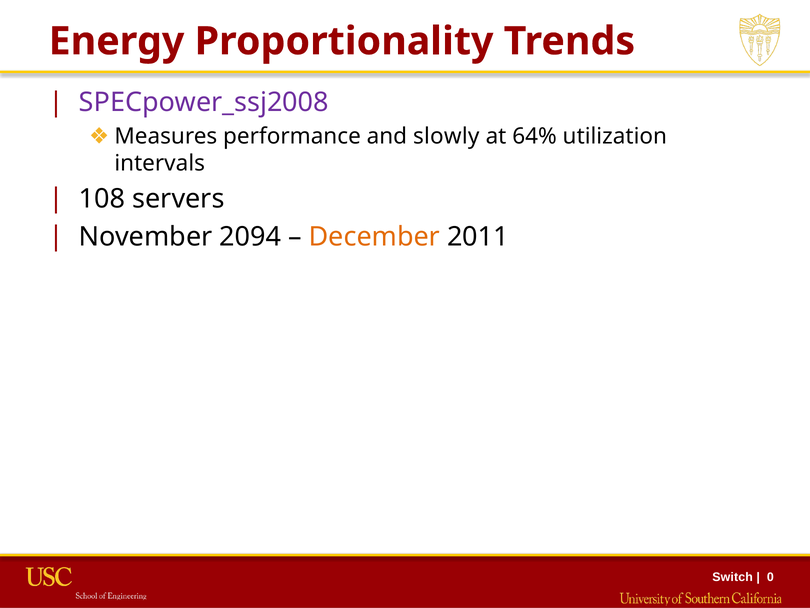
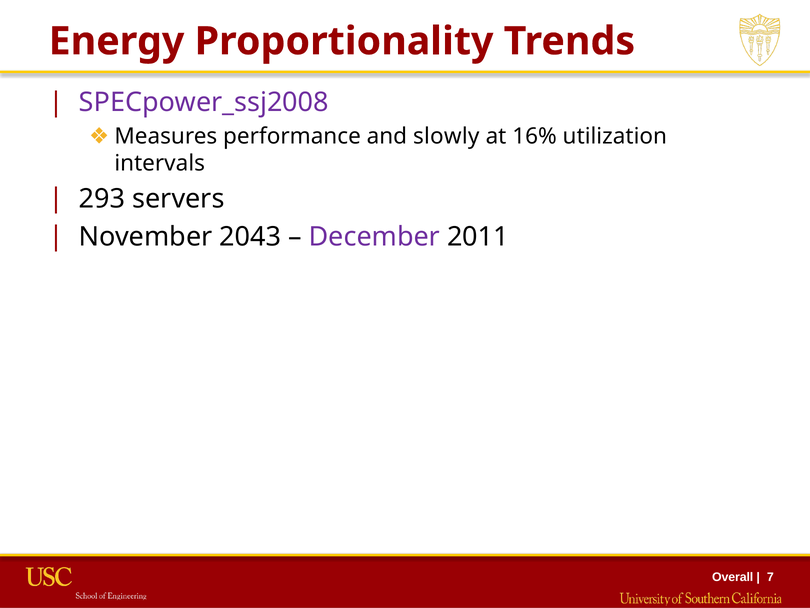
64%: 64% -> 16% (535, 136)
108: 108 -> 293 (102, 199)
2094: 2094 -> 2043 (250, 236)
December colour: orange -> purple (374, 236)
Switch: Switch -> Overall (733, 577)
0: 0 -> 7 (770, 577)
